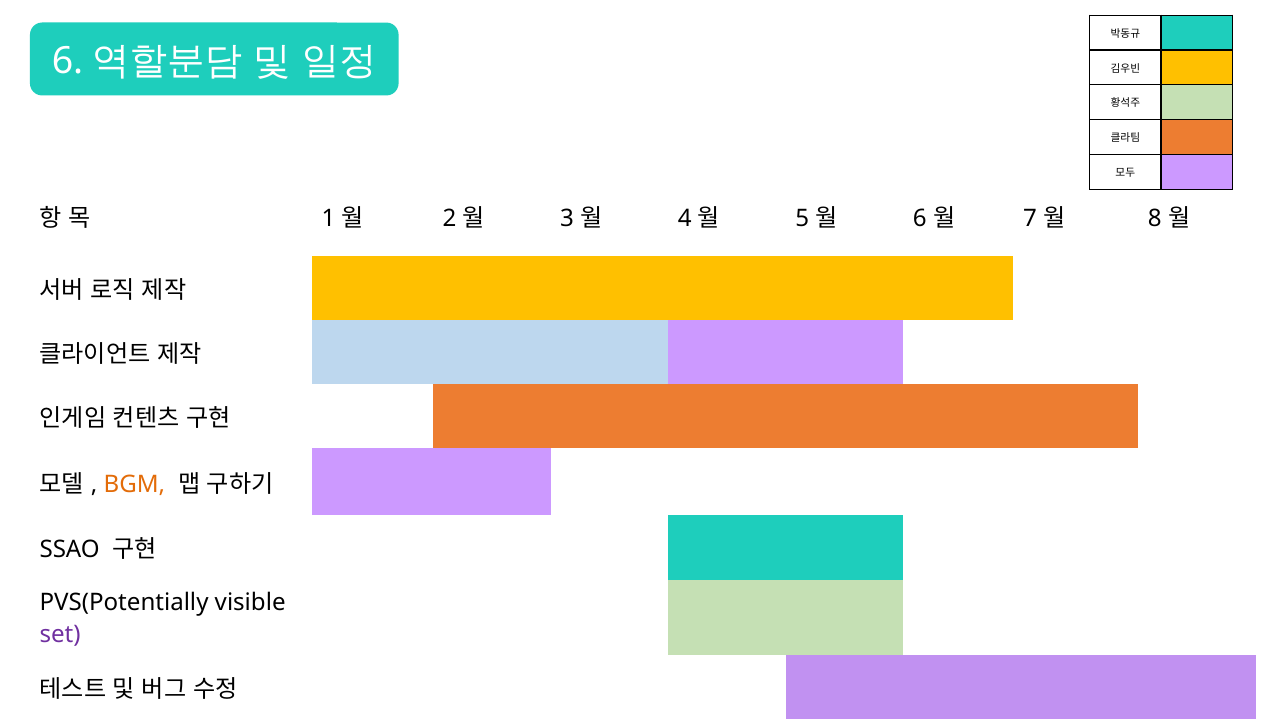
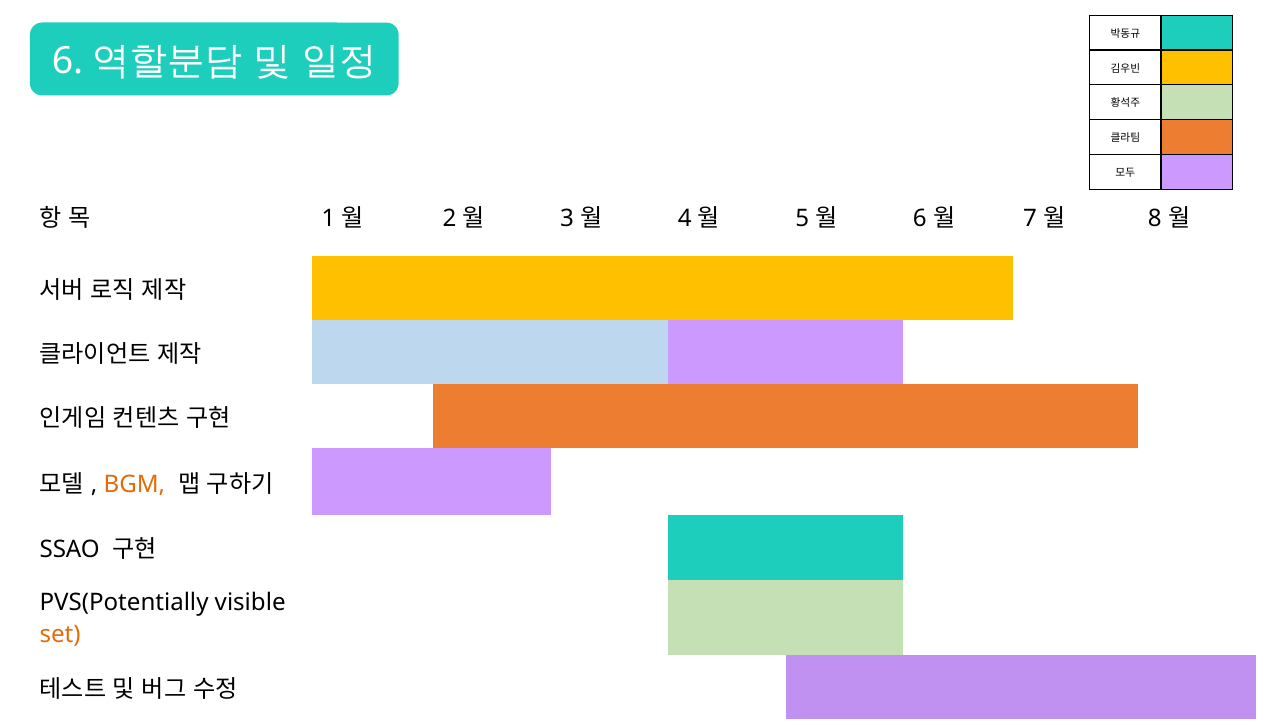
set colour: purple -> orange (60, 635)
